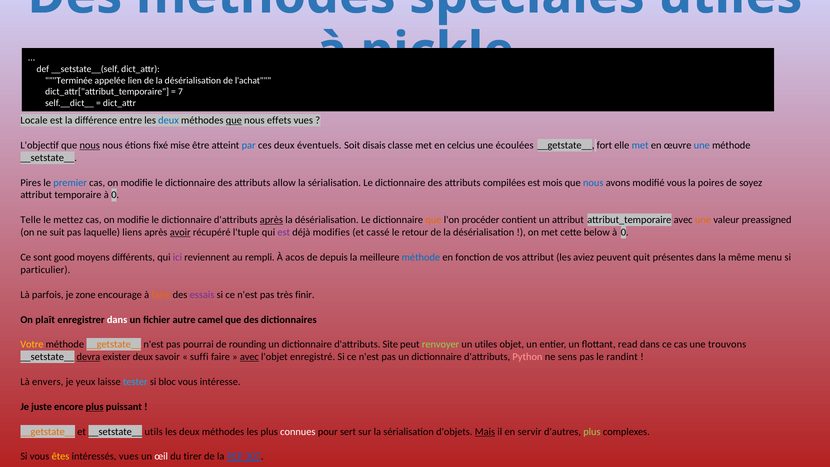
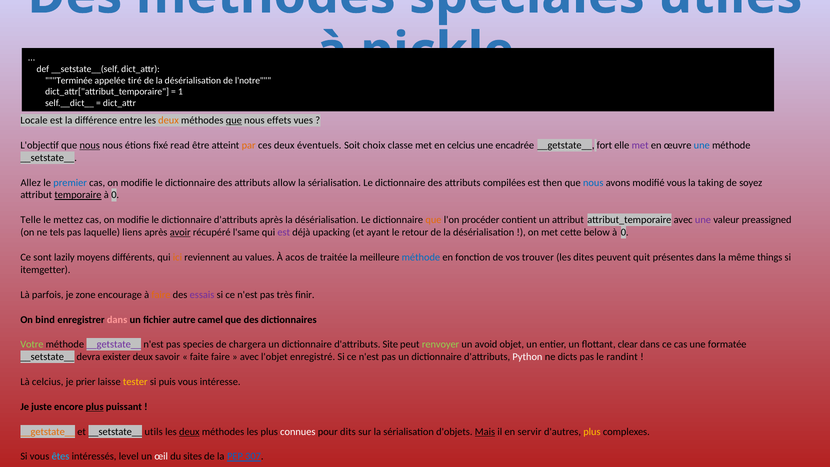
lien: lien -> tiré (135, 80)
l'achat: l'achat -> l'notre (253, 80)
7: 7 -> 1 (180, 92)
deux colour: blue -> orange (168, 120)
mise: mise -> read (180, 145)
par colour: blue -> orange (249, 145)
disais: disais -> choix (374, 145)
écoulées: écoulées -> encadrée (515, 145)
met colour: blue -> purple (640, 145)
Pires: Pires -> Allez (31, 183)
mois: mois -> then (552, 183)
poires: poires -> taking (711, 183)
temporaire underline: none -> present (78, 195)
après underline: present -> none (271, 220)
une colour: orange -> purple (703, 220)
suit: suit -> tels (57, 232)
l'tuple: l'tuple -> l'same (246, 232)
modifies: modifies -> upacking (331, 232)
cassé: cassé -> ayant (378, 232)
good: good -> lazily (64, 257)
ici colour: purple -> orange (177, 257)
rempli: rempli -> values (260, 257)
depuis: depuis -> traitée (334, 257)
vos attribut: attribut -> trouver (538, 257)
aviez: aviez -> dites (584, 257)
menu: menu -> things (770, 257)
particulier: particulier -> itemgetter (45, 270)
plaît: plaît -> bind (45, 319)
dans colour: white -> pink (117, 319)
Votre colour: yellow -> light green (32, 344)
__getstate__ colour: orange -> purple (114, 344)
pourrai: pourrai -> species (198, 344)
rounding: rounding -> chargera (247, 344)
un utiles: utiles -> avoid (486, 344)
read: read -> clear (628, 344)
trouvons: trouvons -> formatée (727, 344)
devra underline: present -> none (88, 357)
suffi: suffi -> faite (199, 357)
avec underline: present -> none (249, 357)
Python colour: pink -> white (527, 357)
sens: sens -> dicts (567, 357)
Là envers: envers -> celcius (48, 382)
yeux: yeux -> prier (86, 382)
tester colour: light blue -> yellow (135, 382)
bloc: bloc -> puis (167, 382)
deux underline: none -> present (189, 432)
sert: sert -> dits (348, 432)
plus colour: light green -> yellow (592, 432)
êtes colour: yellow -> light blue (61, 456)
intéressés vues: vues -> level (129, 456)
tirer: tirer -> sites (193, 456)
